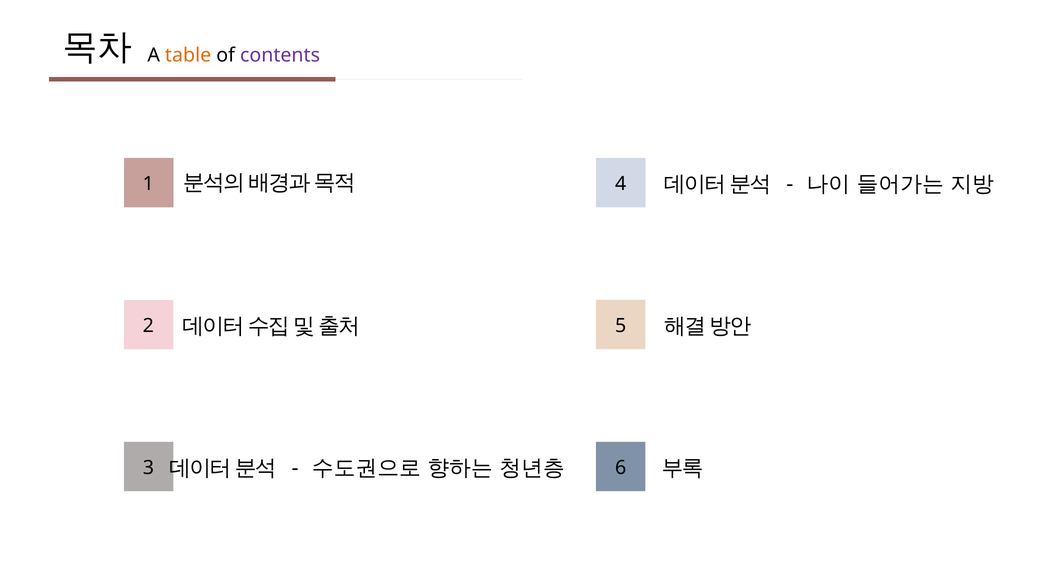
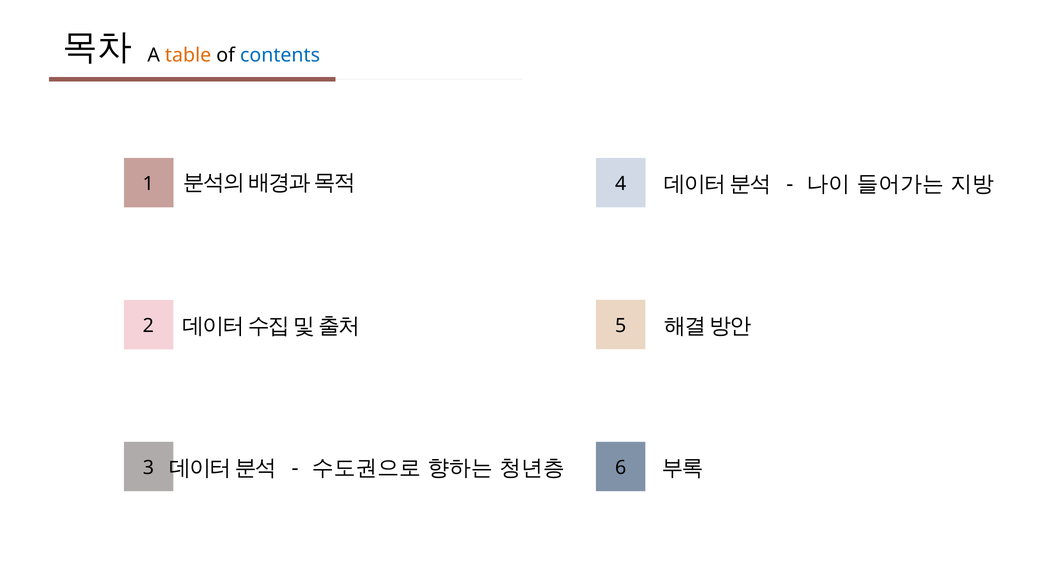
contents colour: purple -> blue (280, 55)
